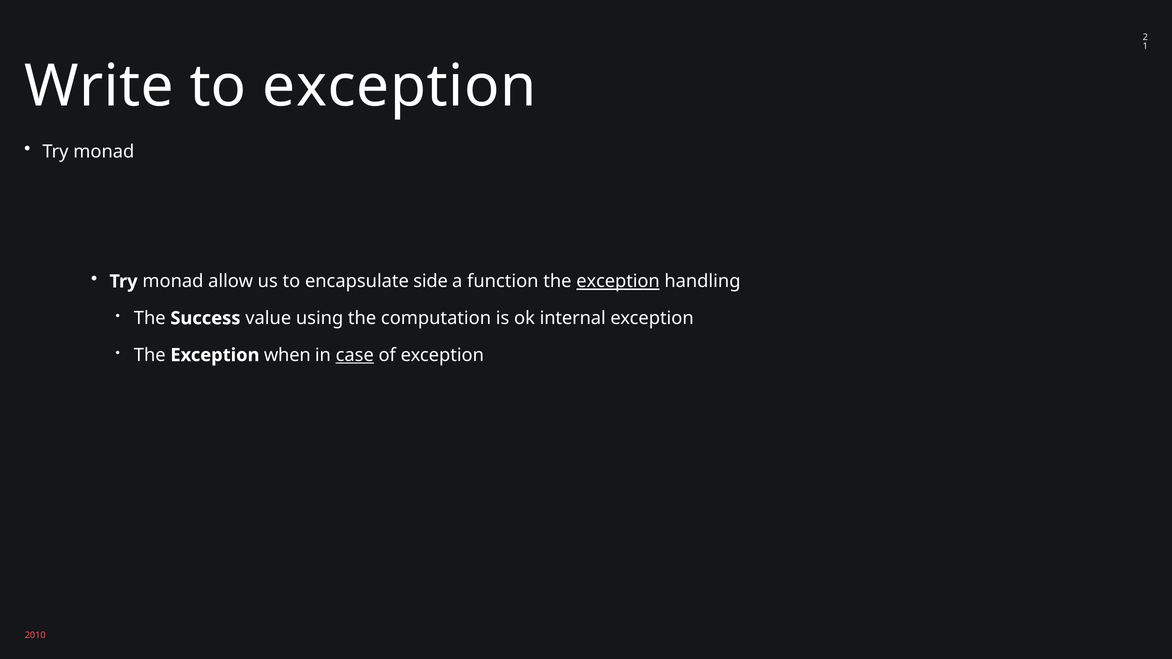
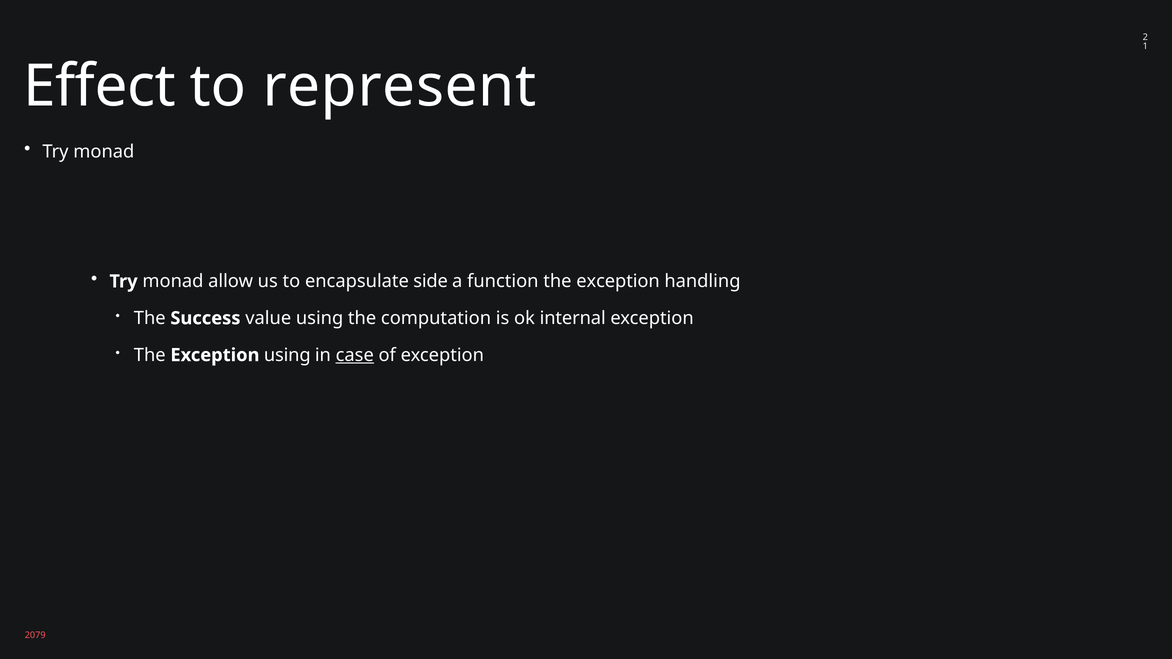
Write: Write -> Effect (100, 87)
to exception: exception -> represent (399, 87)
exception underline: present -> none (618, 281)
Exception when: when -> using (287, 355)
2010: 2010 -> 2079 (35, 635)
